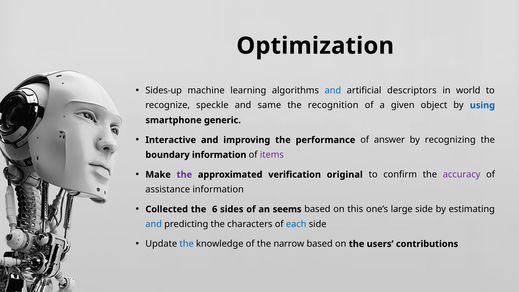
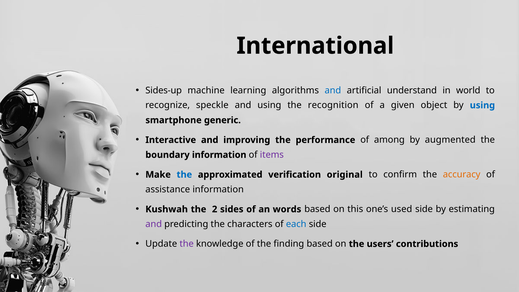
Optimization: Optimization -> International (315, 46)
descriptors: descriptors -> understand (412, 90)
and same: same -> using (269, 105)
answer: answer -> among (389, 140)
recognizing: recognizing -> augmented (450, 140)
the colour: purple -> blue (184, 175)
accuracy colour: purple -> orange (462, 175)
Collected: Collected -> Kushwah (167, 209)
6: 6 -> 2 (215, 209)
seems: seems -> words (287, 209)
large: large -> used (402, 209)
and colour: blue -> purple (154, 224)
the colour: blue -> purple (187, 244)
narrow: narrow -> finding (289, 244)
